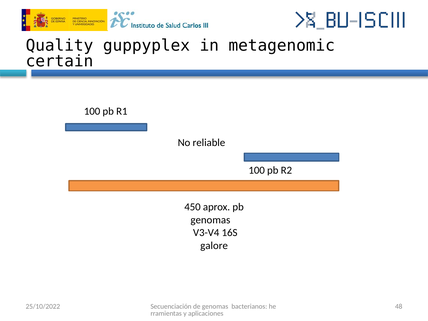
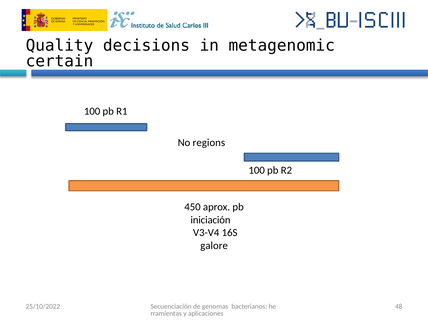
guppyplex: guppyplex -> decisions (146, 46)
reliable: reliable -> regions (209, 143)
genomas: genomas -> iniciación (210, 220)
